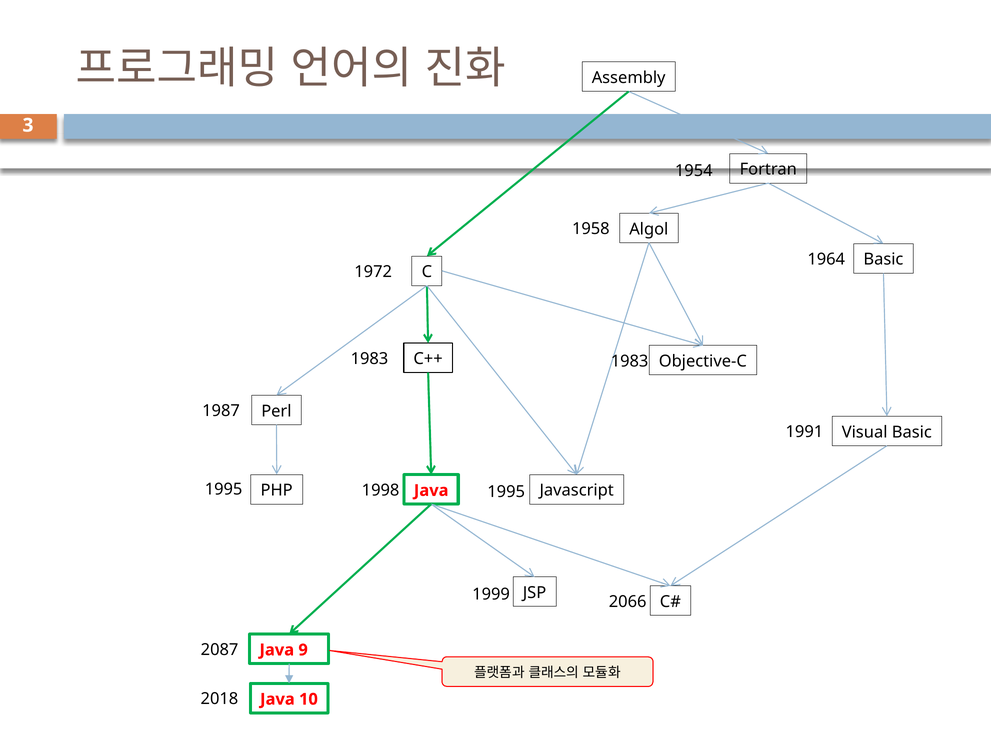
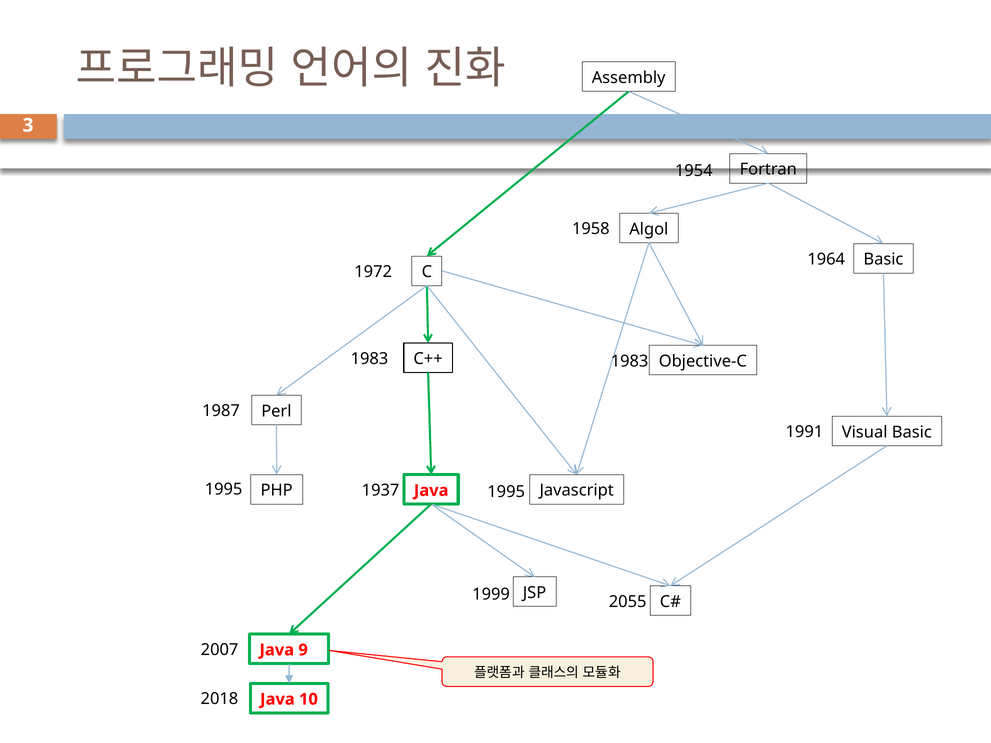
1998: 1998 -> 1937 (381, 491)
2066: 2066 -> 2055 (628, 602)
2087: 2087 -> 2007 (220, 650)
